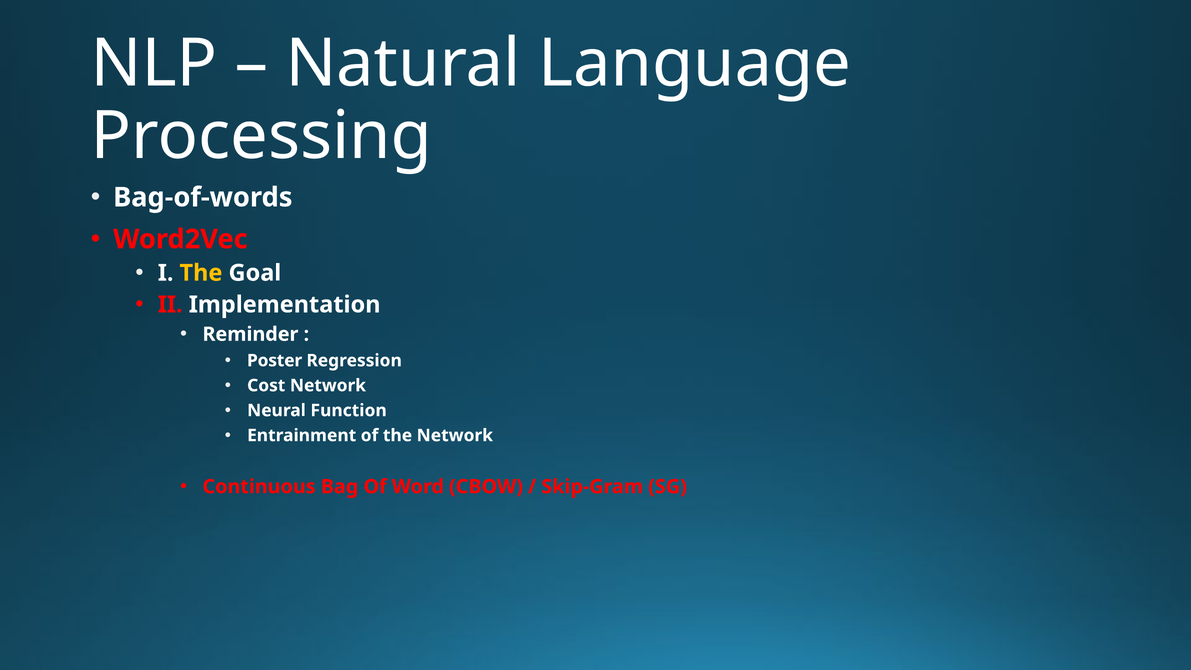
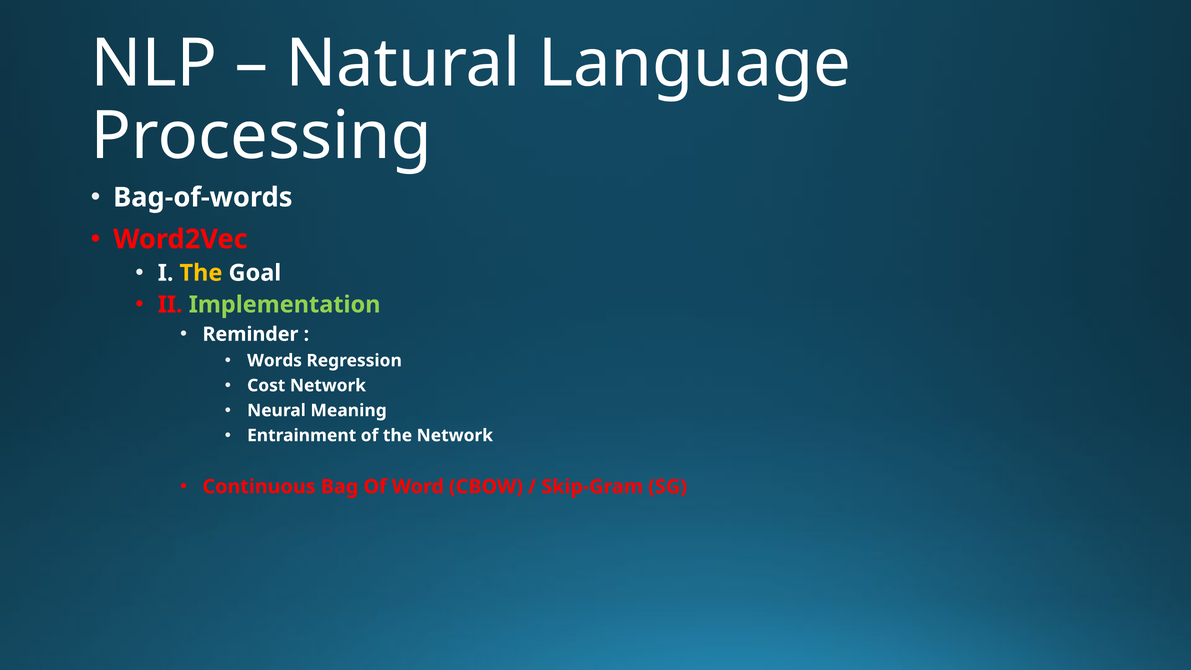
Implementation colour: white -> light green (285, 305)
Poster: Poster -> Words (275, 361)
Function: Function -> Meaning (349, 410)
